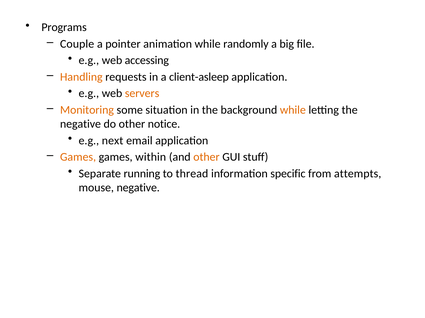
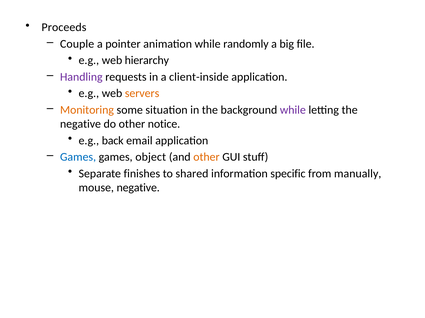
Programs: Programs -> Proceeds (64, 27)
accessing: accessing -> hierarchy (147, 61)
Handling colour: orange -> purple (81, 77)
client-asleep: client-asleep -> client-inside (199, 77)
while colour: orange -> purple (293, 110)
next: next -> back (113, 141)
Games colour: orange -> blue (78, 157)
within: within -> object (151, 157)
running: running -> finishes (142, 174)
thread: thread -> shared (192, 174)
attempts: attempts -> manually (358, 174)
